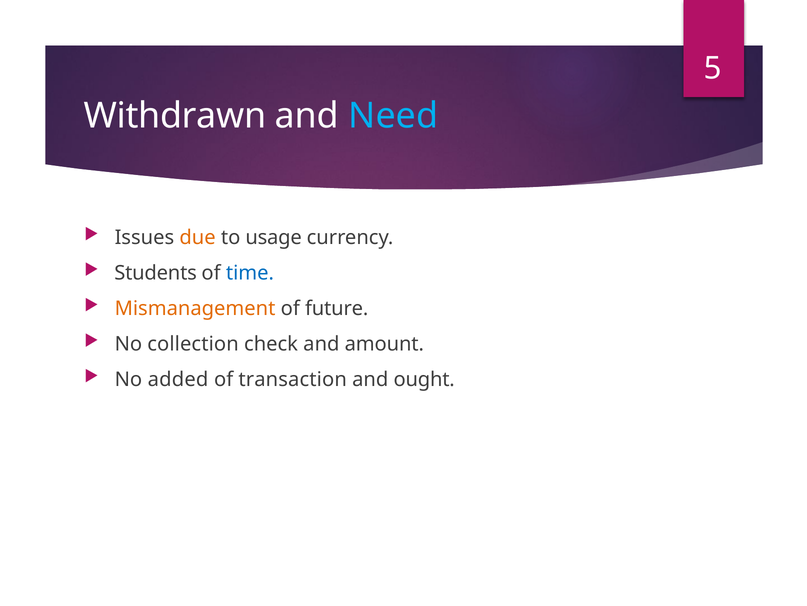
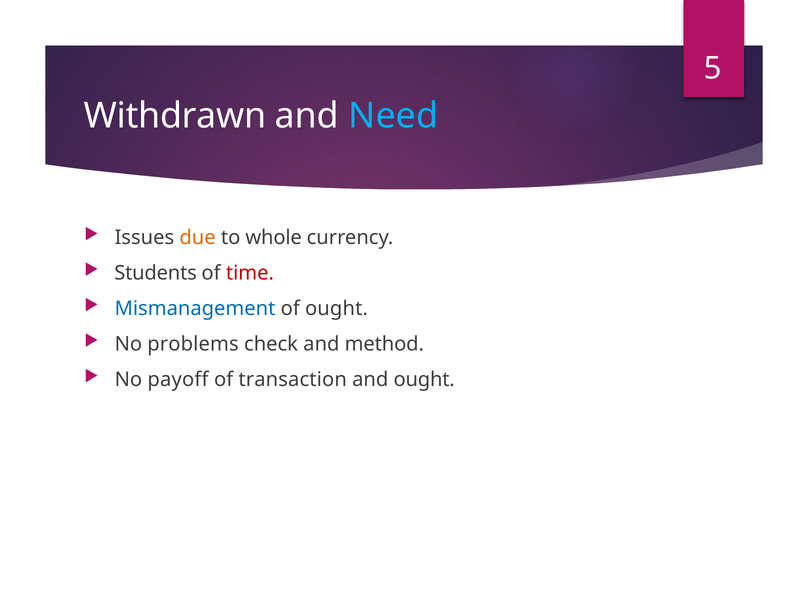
usage: usage -> whole (274, 237)
time colour: blue -> red (250, 273)
Mismanagement colour: orange -> blue (195, 308)
of future: future -> ought (336, 308)
collection: collection -> problems (193, 343)
amount: amount -> method (384, 343)
added: added -> payoff (178, 379)
